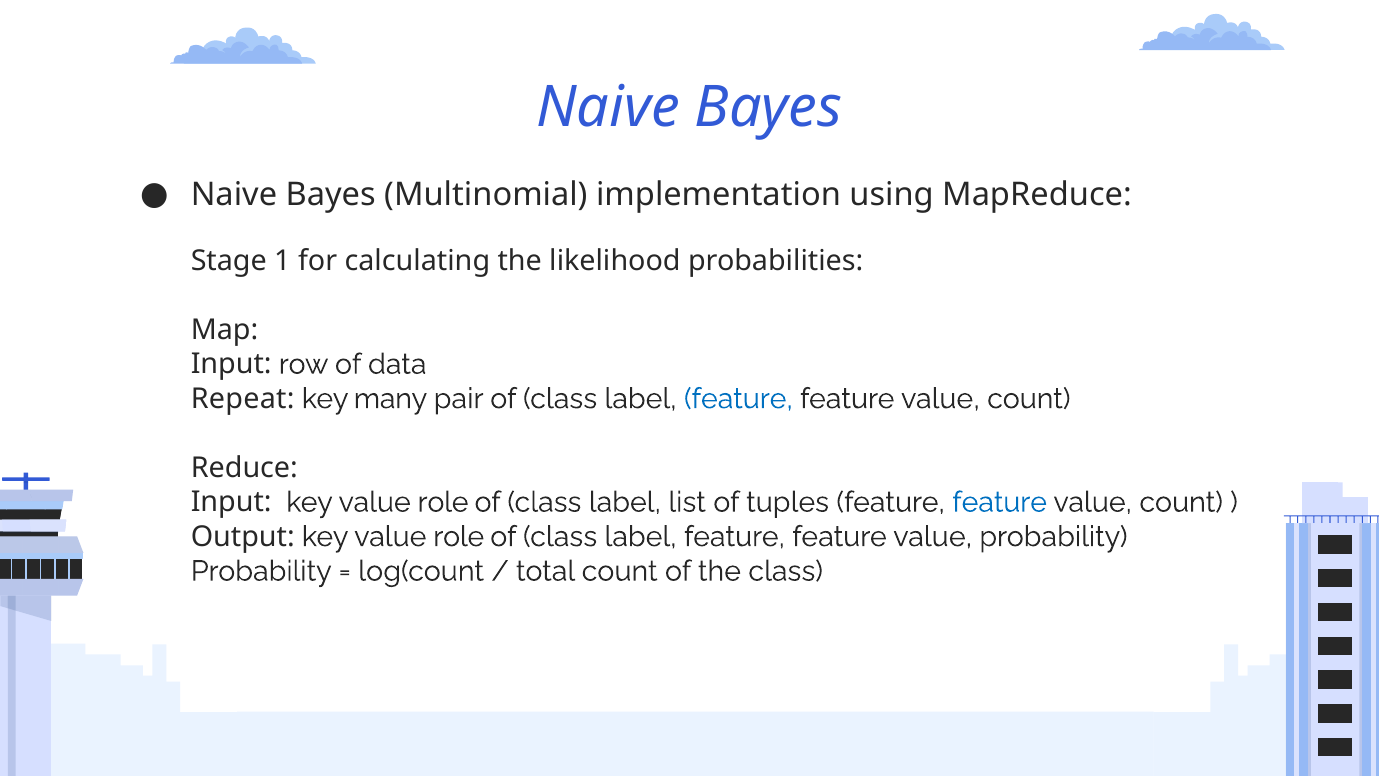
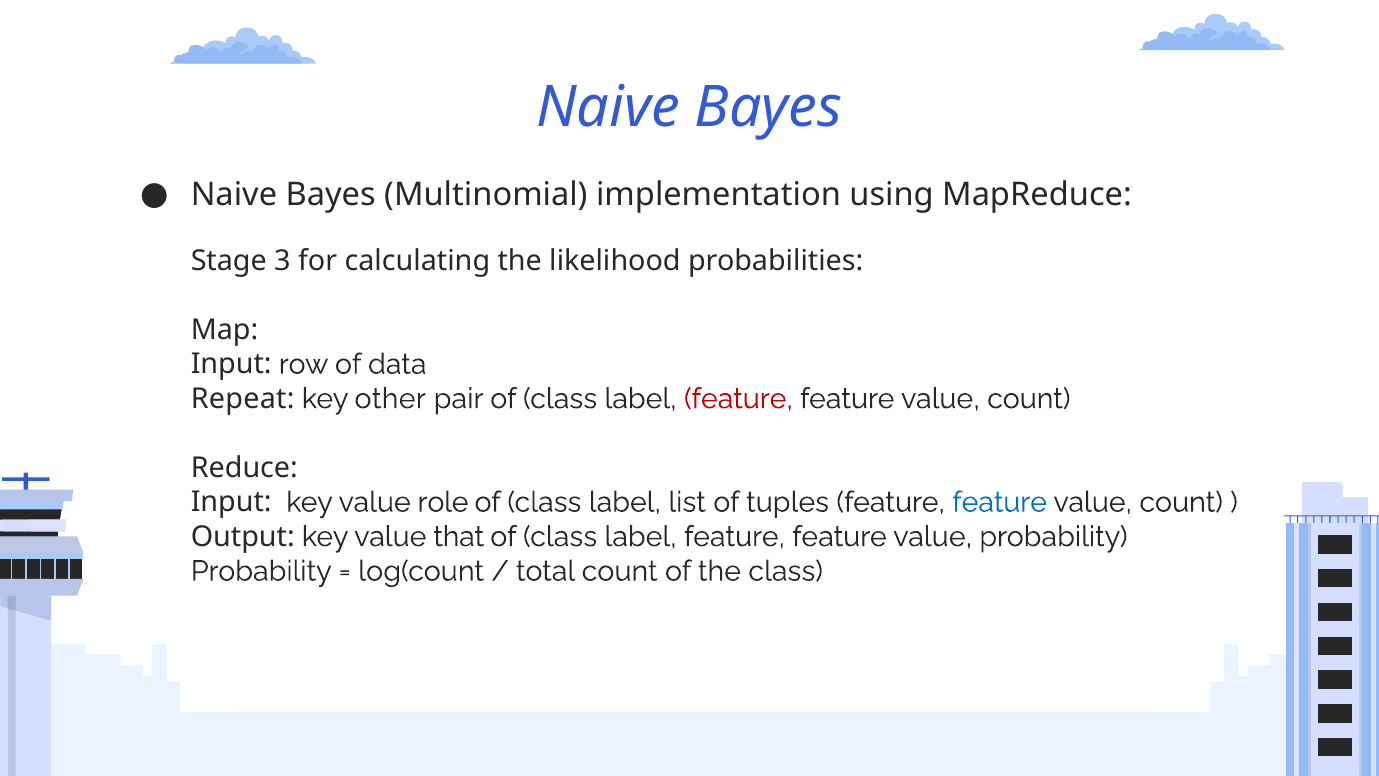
1: 1 -> 3 (282, 261)
many: many -> other (390, 399)
feature colour: blue -> red (738, 399)
Output key value role: role -> that (459, 536)
